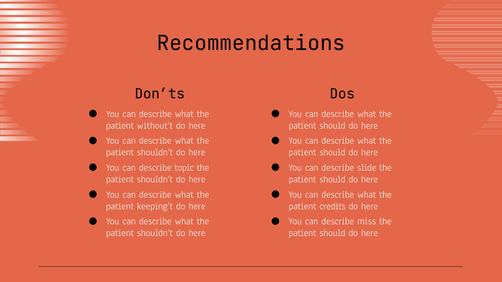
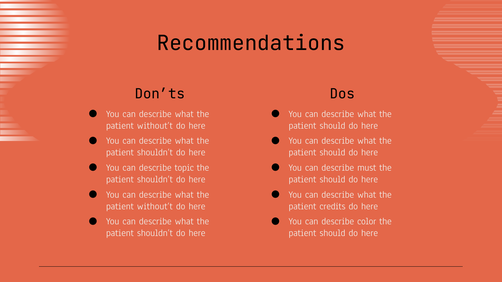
slide: slide -> must (367, 168)
keeping’t: keeping’t -> without’t (155, 206)
miss: miss -> color (367, 222)
